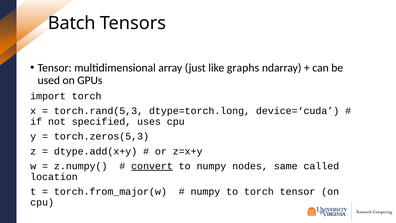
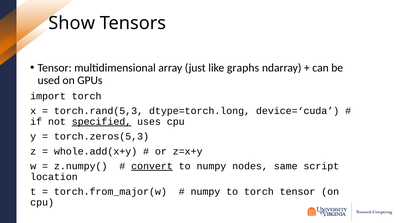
Batch: Batch -> Show (72, 23)
specified underline: none -> present (101, 121)
dtype.add(x+y: dtype.add(x+y -> whole.add(x+y (96, 151)
called: called -> script (321, 166)
